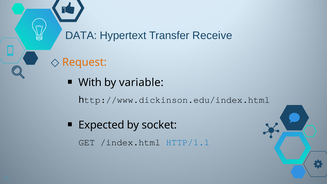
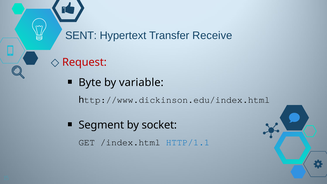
DATA: DATA -> SENT (81, 36)
Request colour: orange -> red (84, 62)
With: With -> Byte (90, 82)
Expected: Expected -> Segment (101, 125)
